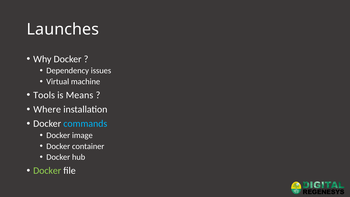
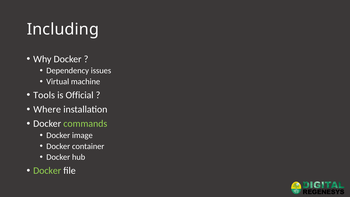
Launches: Launches -> Including (63, 29)
Means: Means -> Official (80, 95)
commands colour: light blue -> light green (85, 124)
